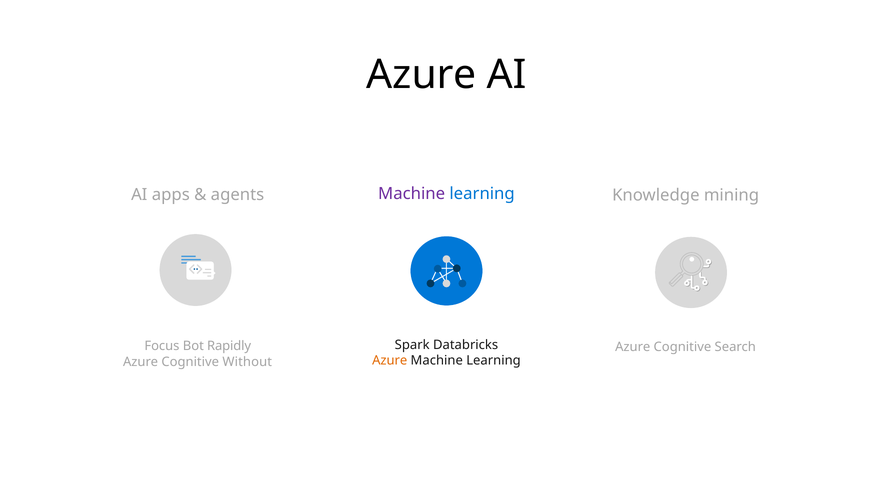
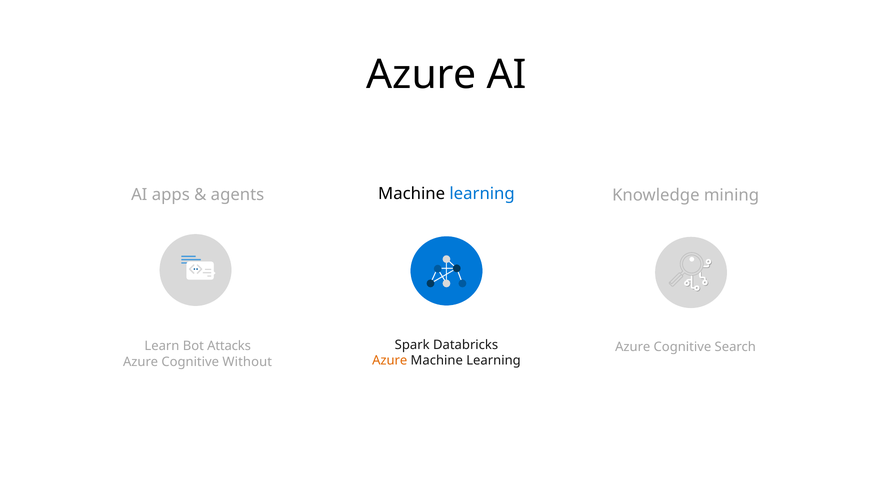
Machine colour: purple -> black (412, 194)
Focus: Focus -> Learn (162, 346)
Rapidly: Rapidly -> Attacks (229, 346)
